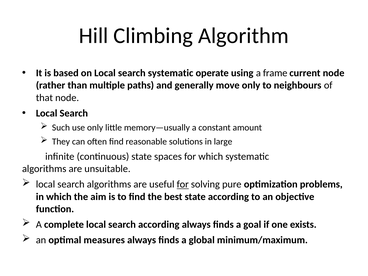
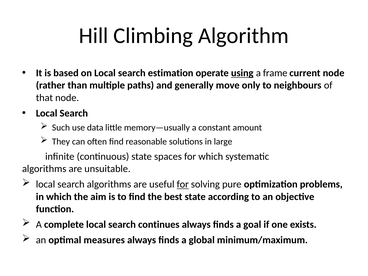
search systematic: systematic -> estimation (171, 73)
using underline: none -> present (242, 73)
use only: only -> data (95, 128)
search according: according -> continues (159, 224)
